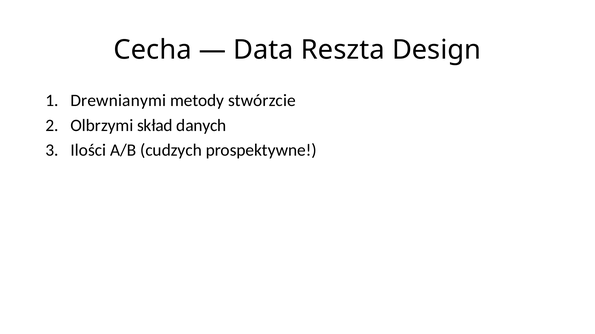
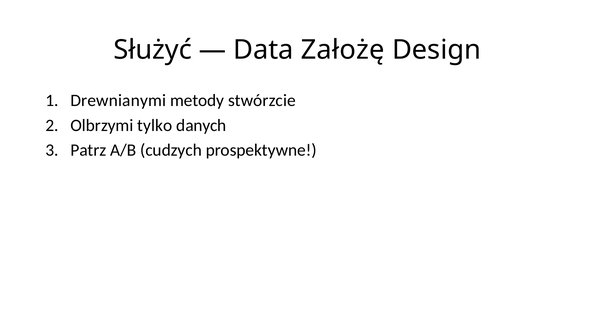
Cecha: Cecha -> Służyć (153, 50)
Reszta: Reszta -> Założę (343, 50)
skład: skład -> tylko (155, 126)
Ilości: Ilości -> Patrz (88, 150)
